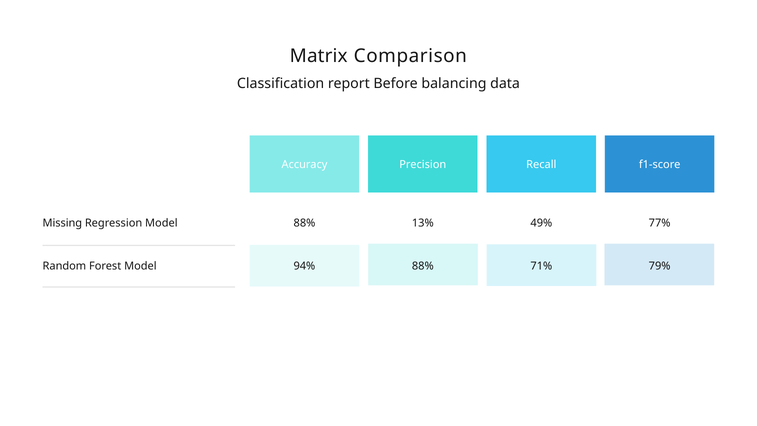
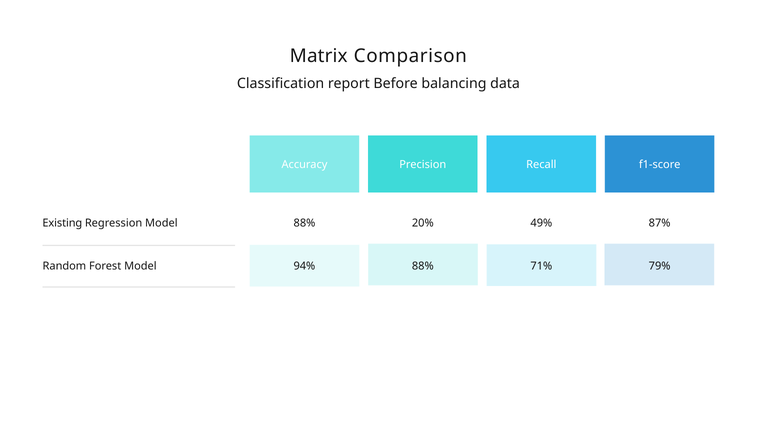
Missing: Missing -> Existing (62, 223)
13%: 13% -> 20% (423, 223)
77%: 77% -> 87% (660, 223)
